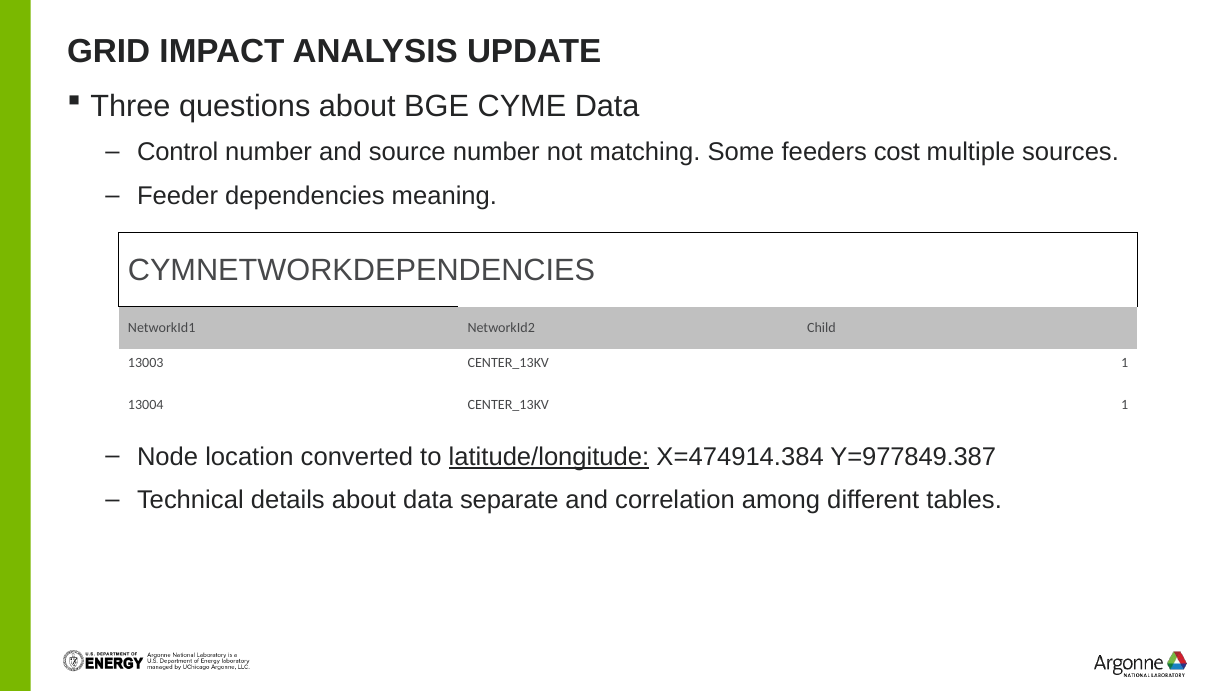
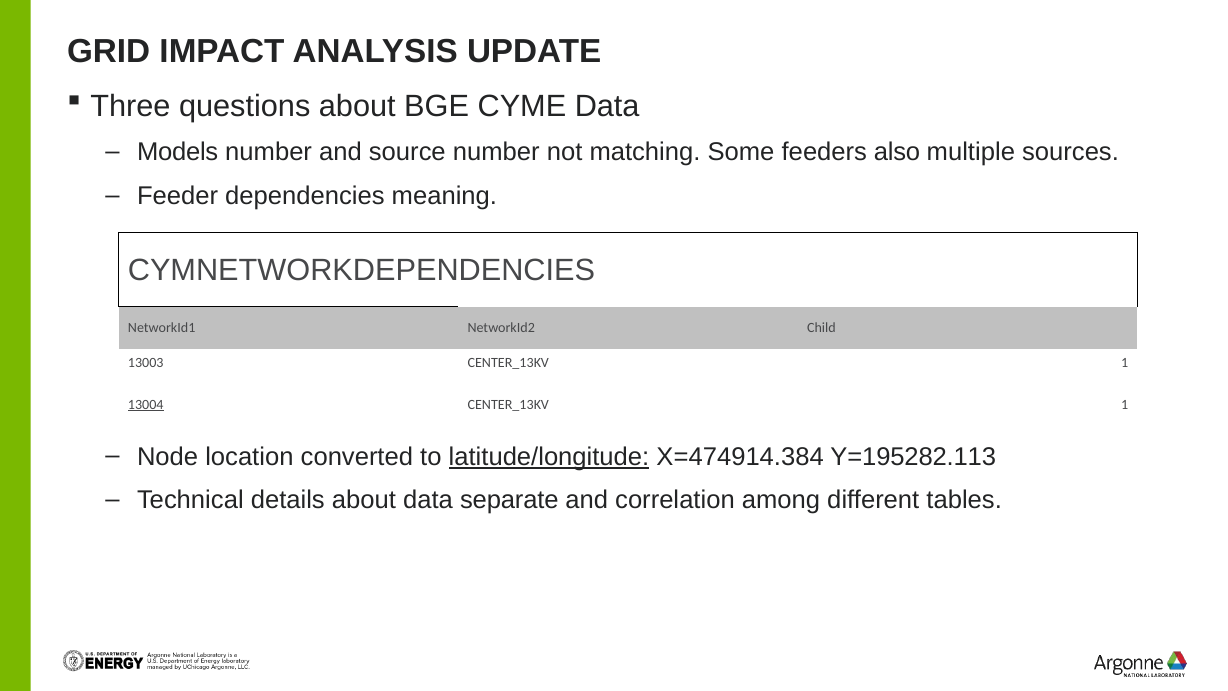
Control: Control -> Models (178, 152)
cost: cost -> also (897, 152)
13004 underline: none -> present (146, 404)
Y=977849.387: Y=977849.387 -> Y=195282.113 (913, 457)
